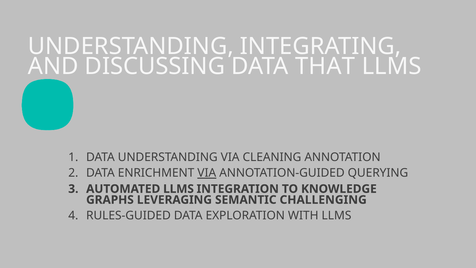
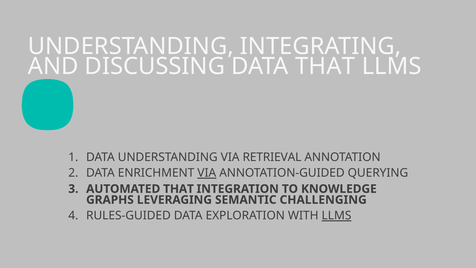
CLEANING: CLEANING -> RETRIEVAL (272, 157)
AUTOMATED LLMS: LLMS -> THAT (179, 189)
LLMS underline: none -> present (336, 216)
